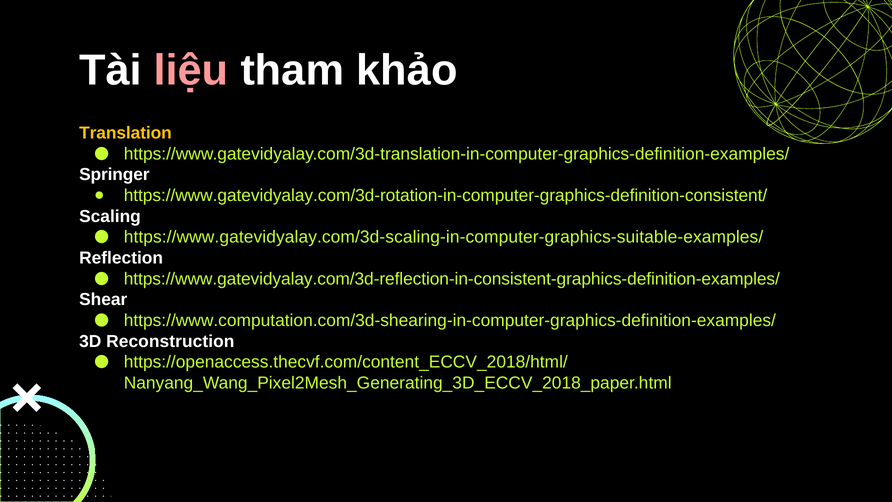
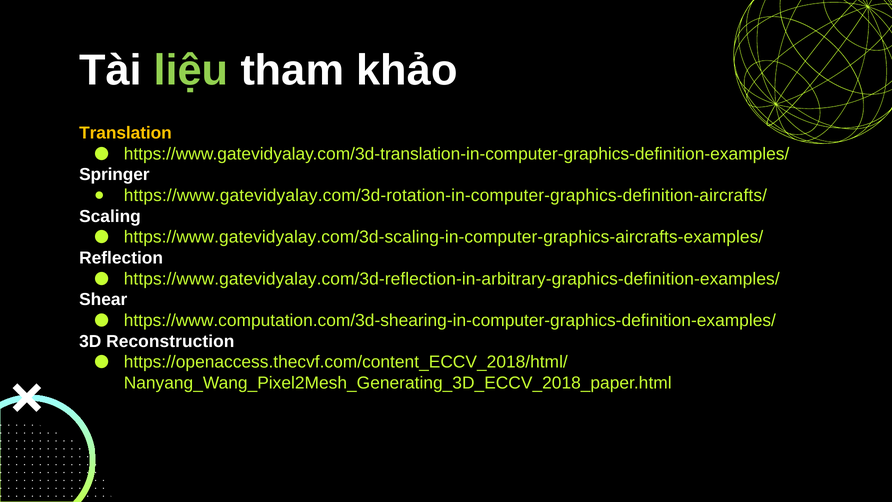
liệu colour: pink -> light green (191, 70)
https://www.gatevidyalay.com/3d-rotation-in-computer-graphics-definition-consistent/: https://www.gatevidyalay.com/3d-rotation-in-computer-graphics-definition-consistent/ -> https://www.gatevidyalay.com/3d-rotation-in-computer-graphics-definition-aircrafts/ (445, 195)
https://www.gatevidyalay.com/3d-scaling-in-computer-graphics-suitable-examples/: https://www.gatevidyalay.com/3d-scaling-in-computer-graphics-suitable-examples/ -> https://www.gatevidyalay.com/3d-scaling-in-computer-graphics-aircrafts-examples/ (443, 237)
https://www.gatevidyalay.com/3d-reflection-in-consistent-graphics-definition-examples/: https://www.gatevidyalay.com/3d-reflection-in-consistent-graphics-definition-examples/ -> https://www.gatevidyalay.com/3d-reflection-in-arbitrary-graphics-definition-examples/ (452, 279)
